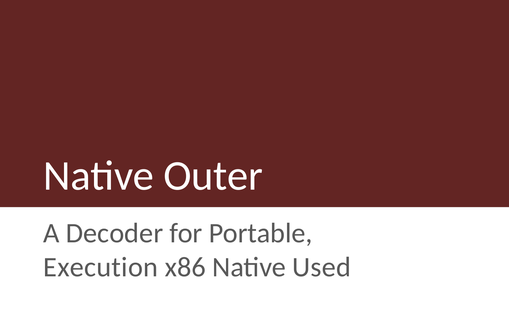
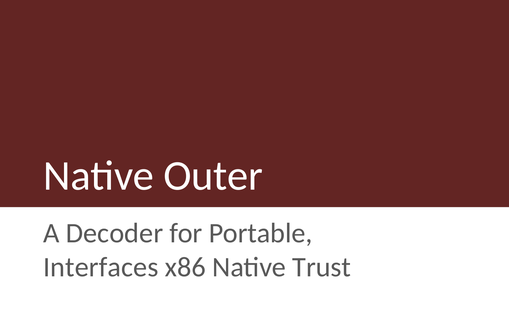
Execution: Execution -> Interfaces (101, 267)
Used: Used -> Trust (322, 267)
